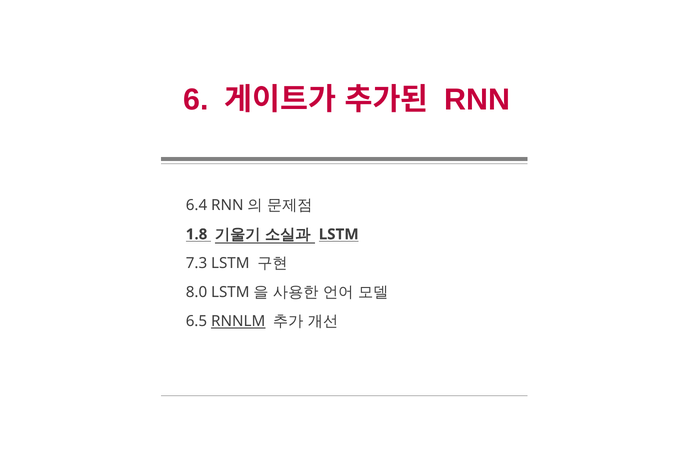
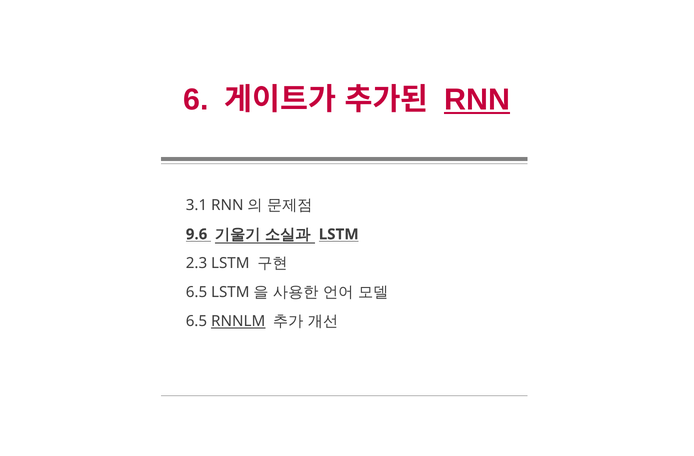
RNN underline: none -> present (477, 100)
6.4: 6.4 -> 3.1 (196, 205)
1.8: 1.8 -> 9.6 (197, 234)
7.3: 7.3 -> 2.3 (196, 263)
8.0: 8.0 -> 6.5 (196, 292)
